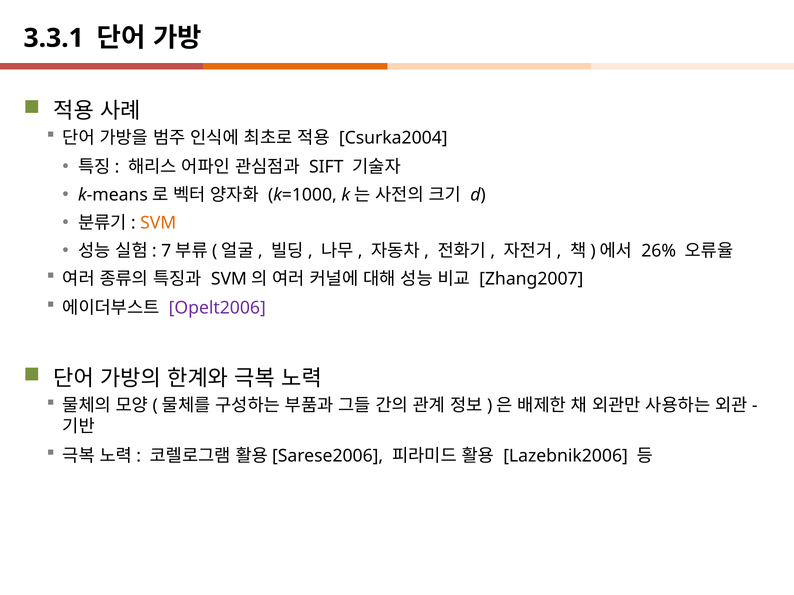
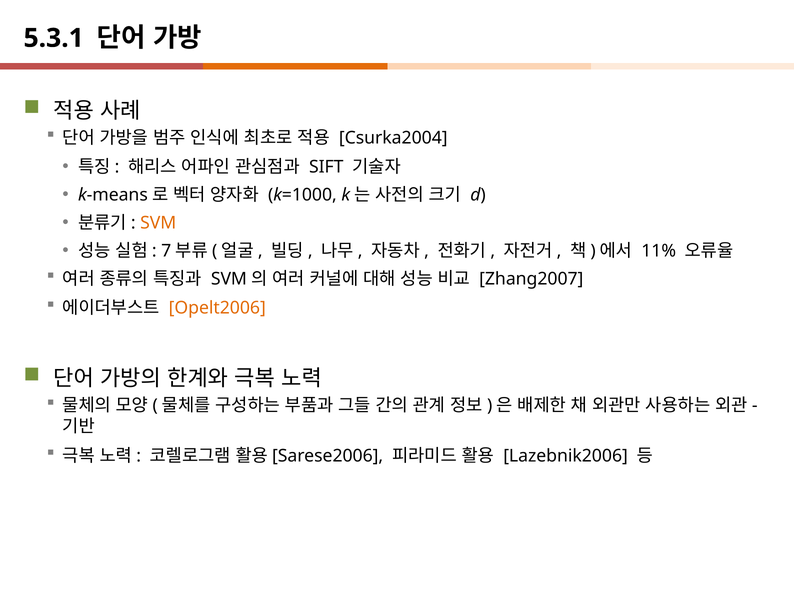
3.3.1: 3.3.1 -> 5.3.1 (54, 38)
26%: 26% -> 11% (659, 251)
Opelt2006 colour: purple -> orange (217, 308)
